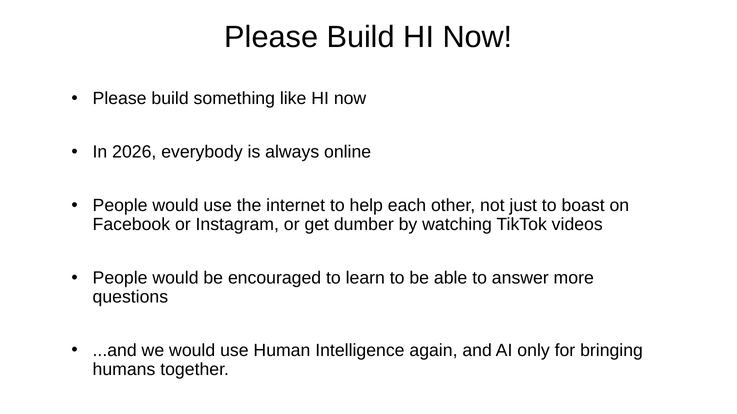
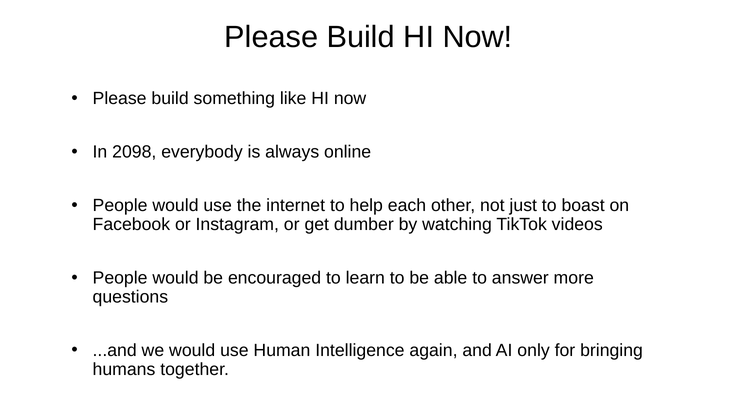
2026: 2026 -> 2098 (134, 152)
